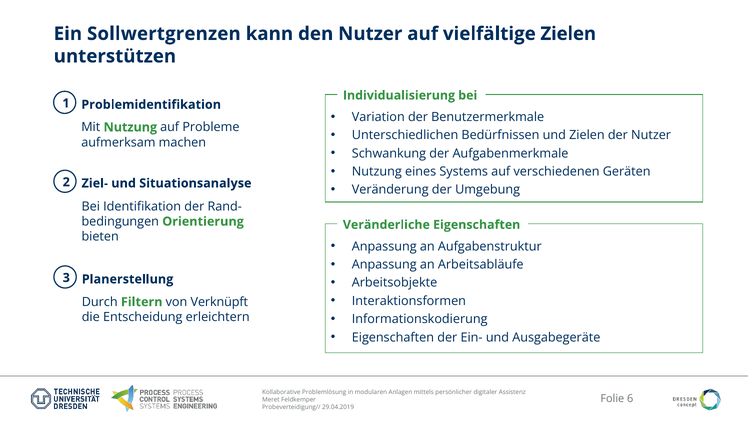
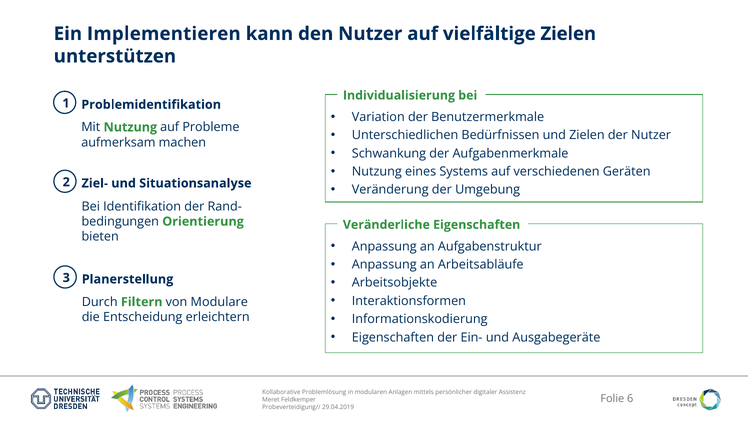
Sollwertgrenzen: Sollwertgrenzen -> Implementieren (164, 34)
Verknüpft: Verknüpft -> Modulare (219, 302)
